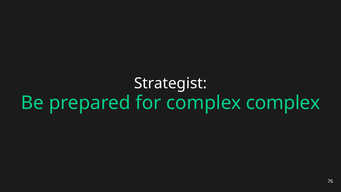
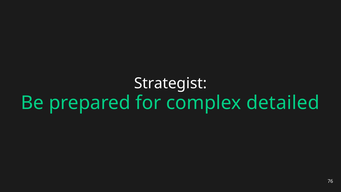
complex complex: complex -> detailed (283, 103)
